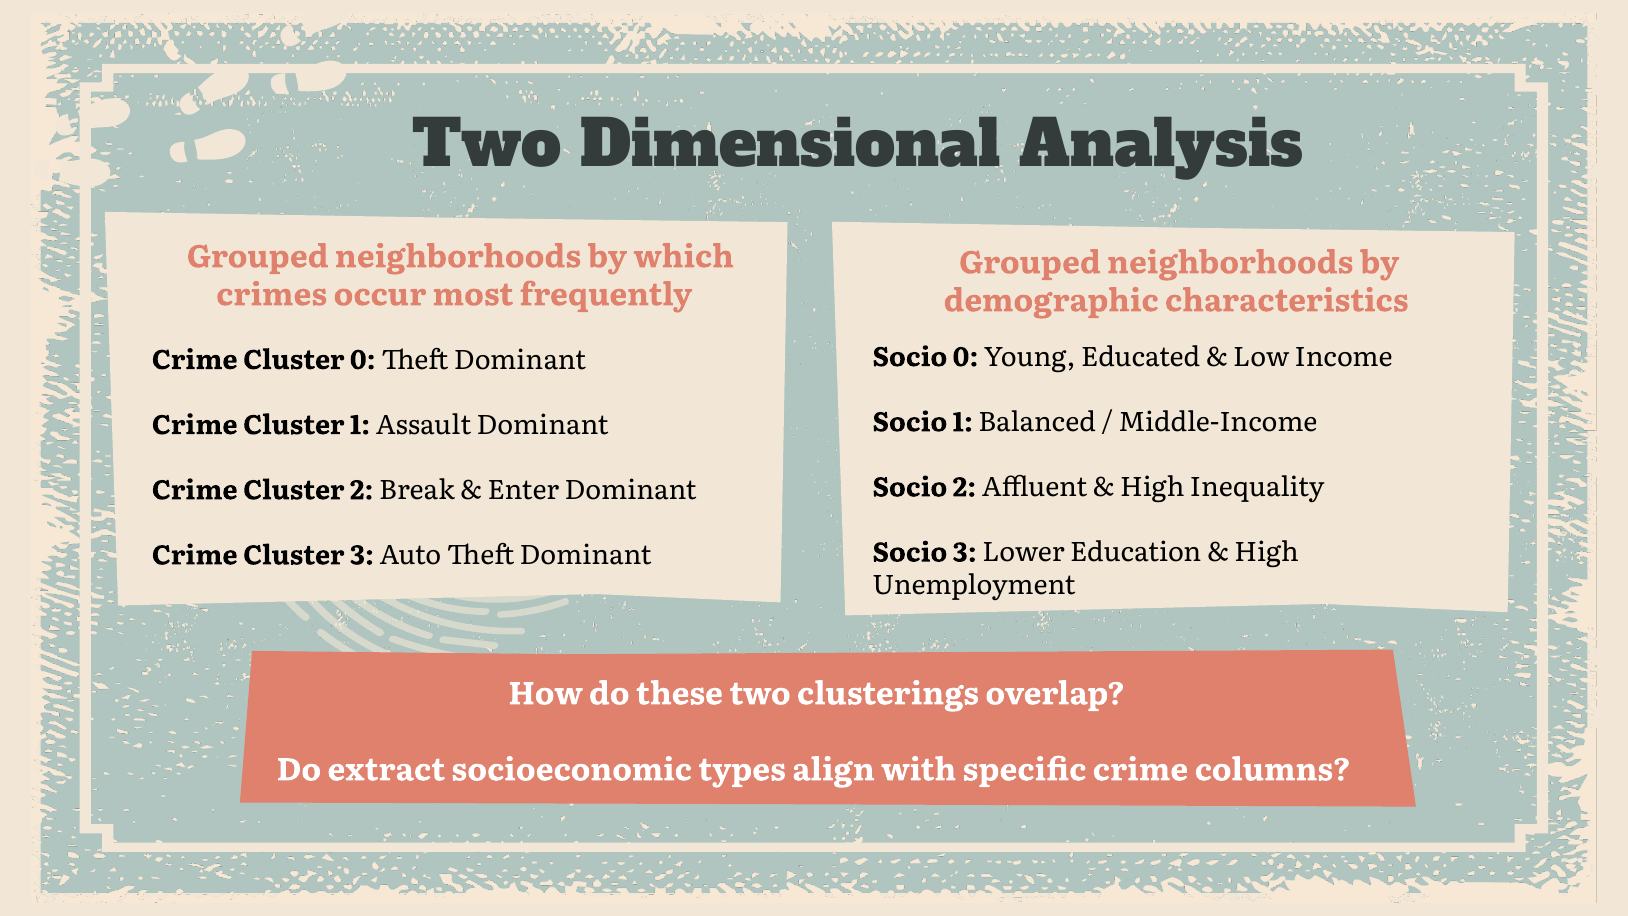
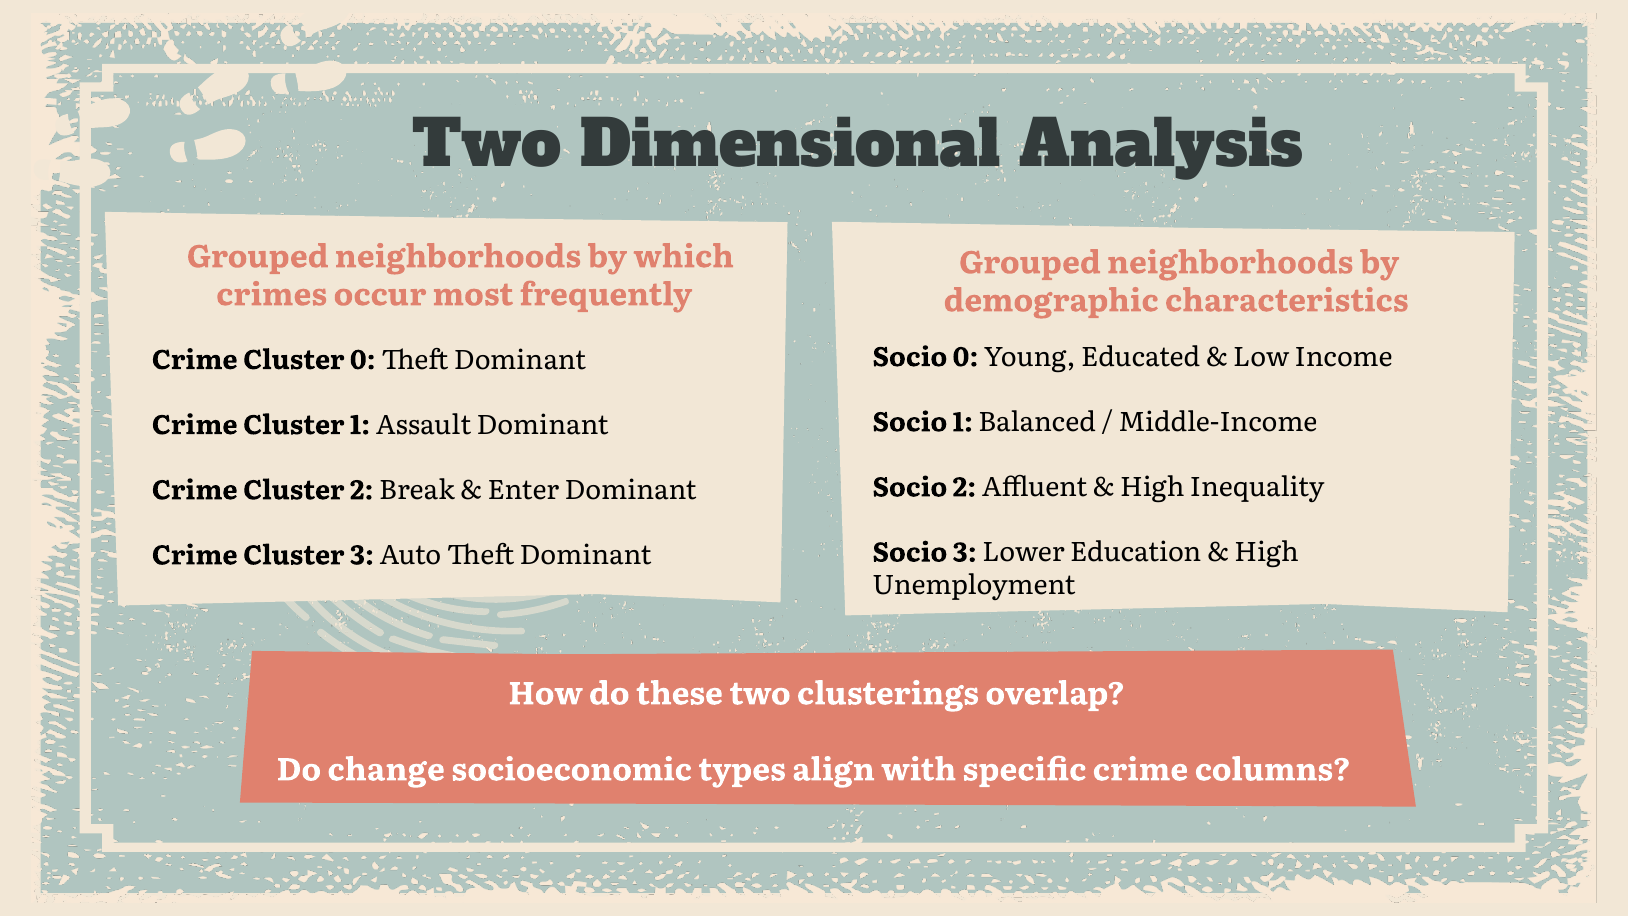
extract: extract -> change (386, 770)
